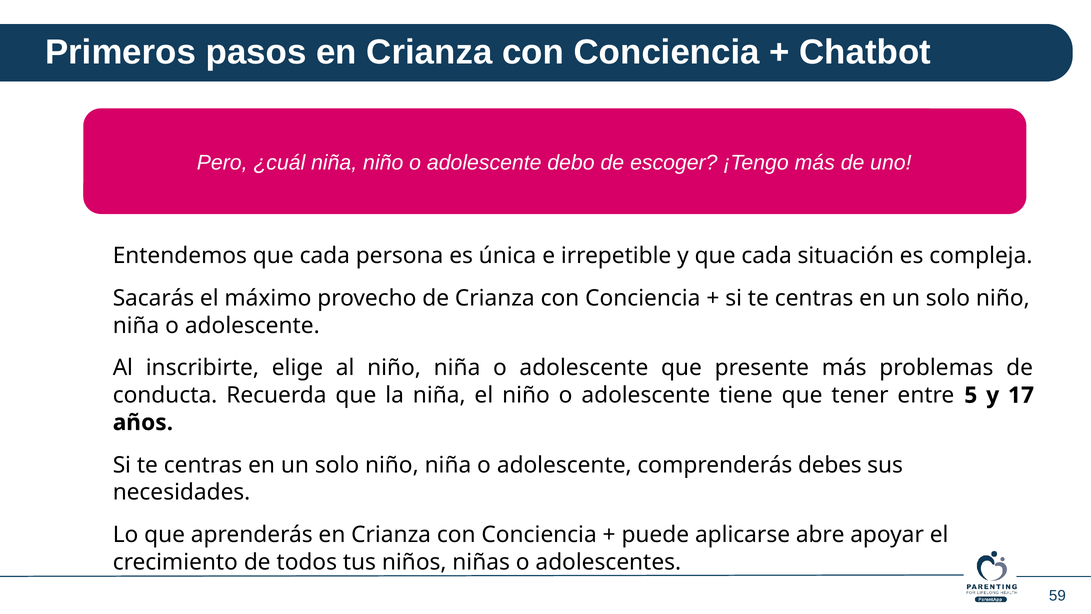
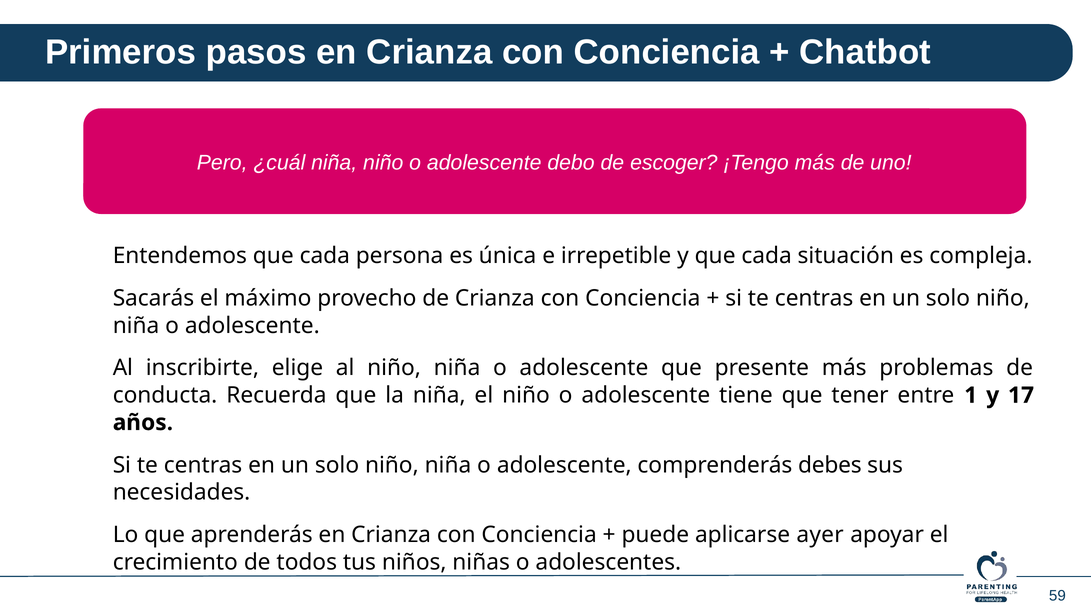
5: 5 -> 1 (971, 395)
abre: abre -> ayer (820, 535)
